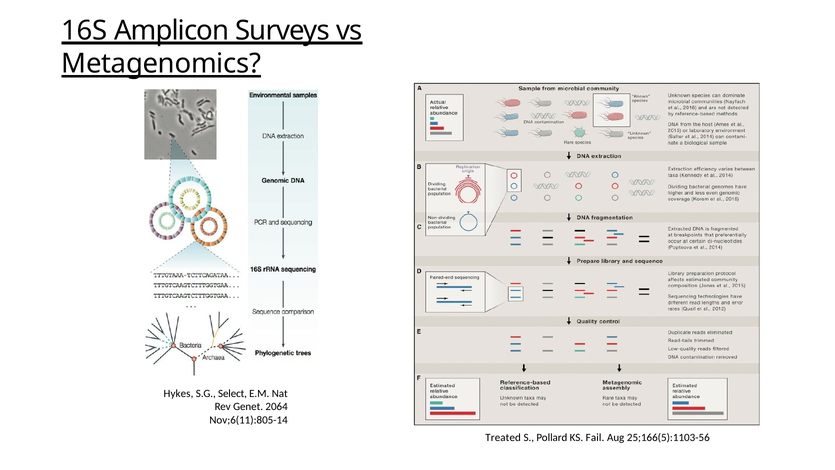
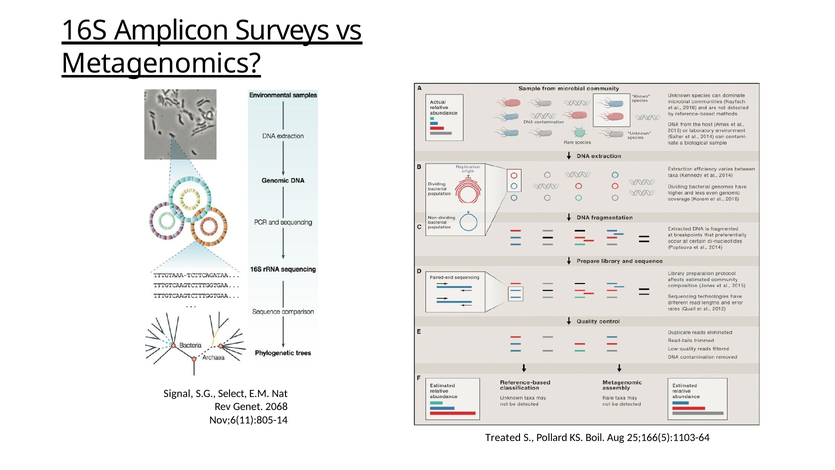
Hykes: Hykes -> Signal (178, 394)
2064: 2064 -> 2068 (277, 407)
Fail: Fail -> Boil (595, 437)
25;166(5):1103-56: 25;166(5):1103-56 -> 25;166(5):1103-64 (668, 437)
